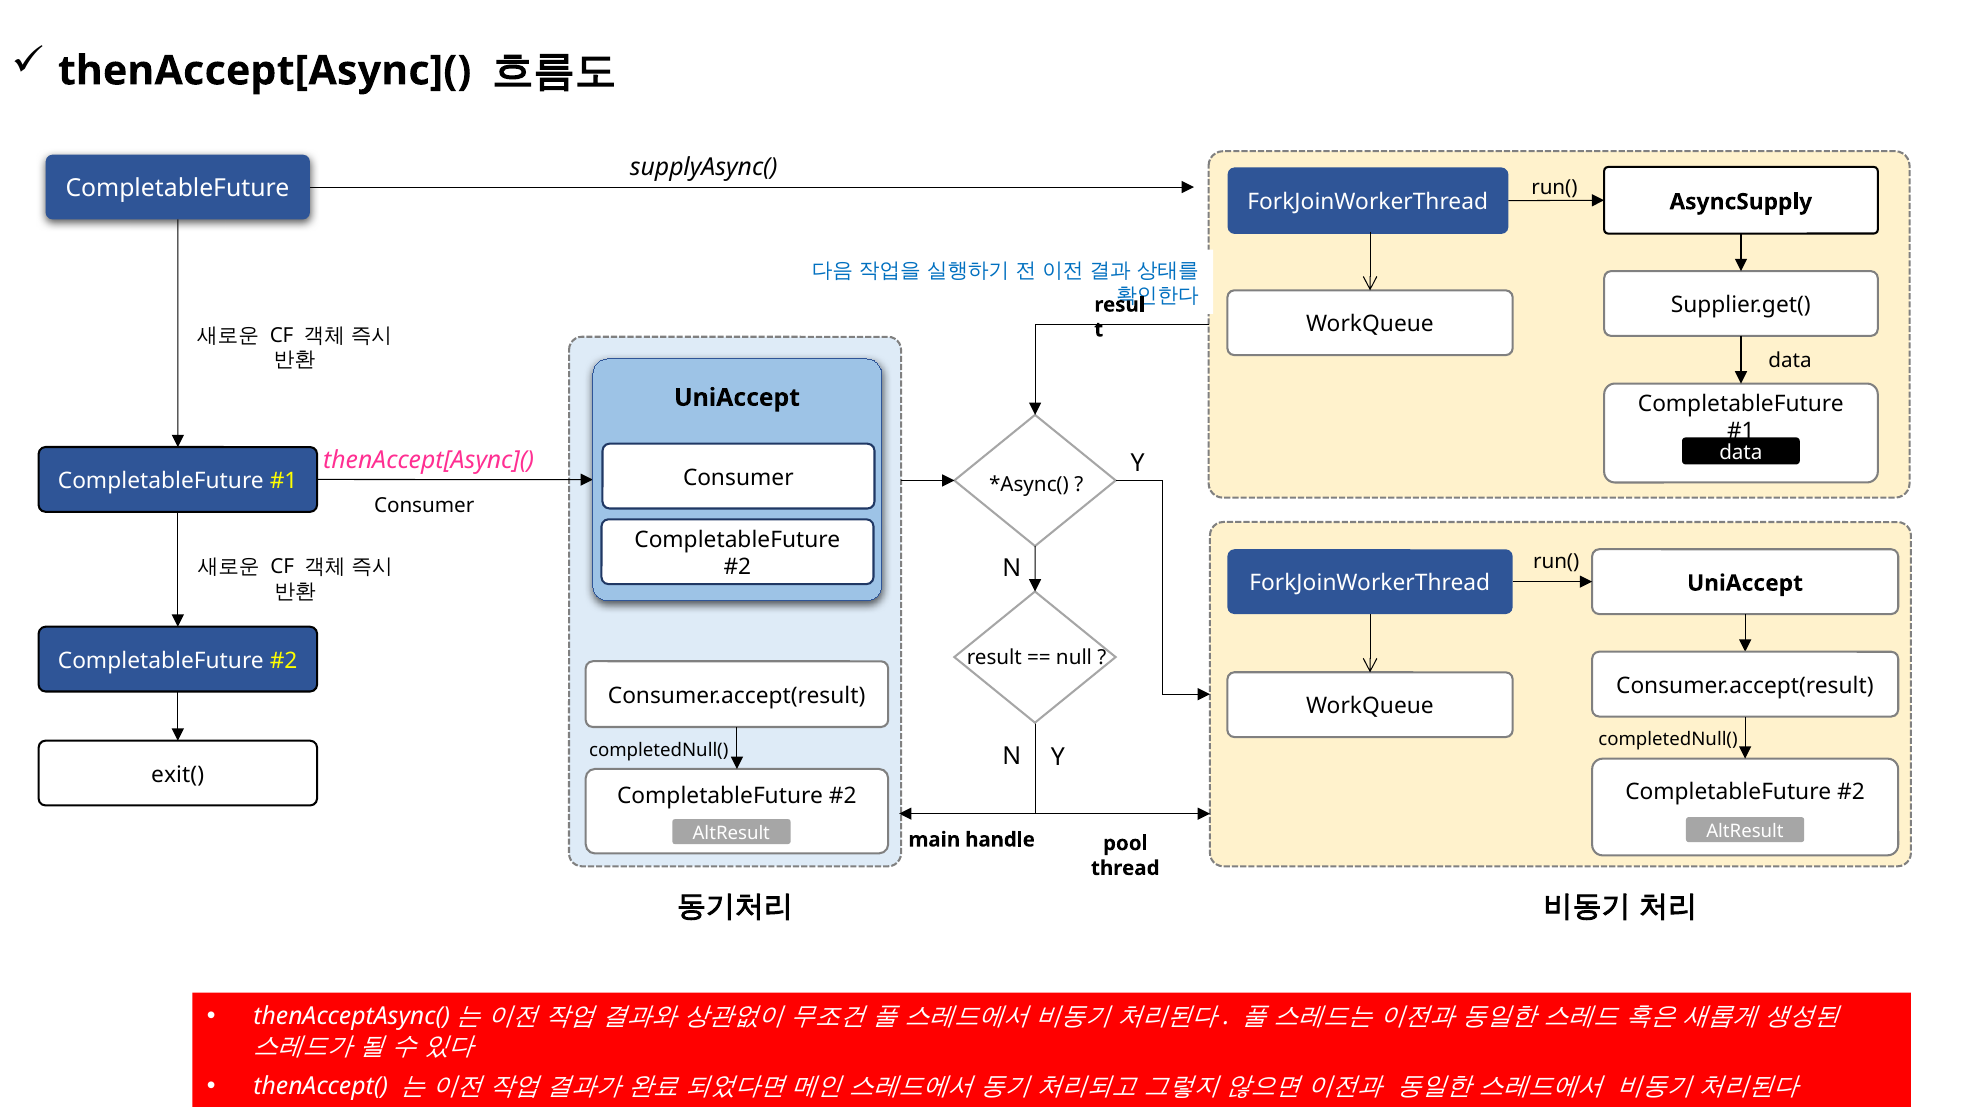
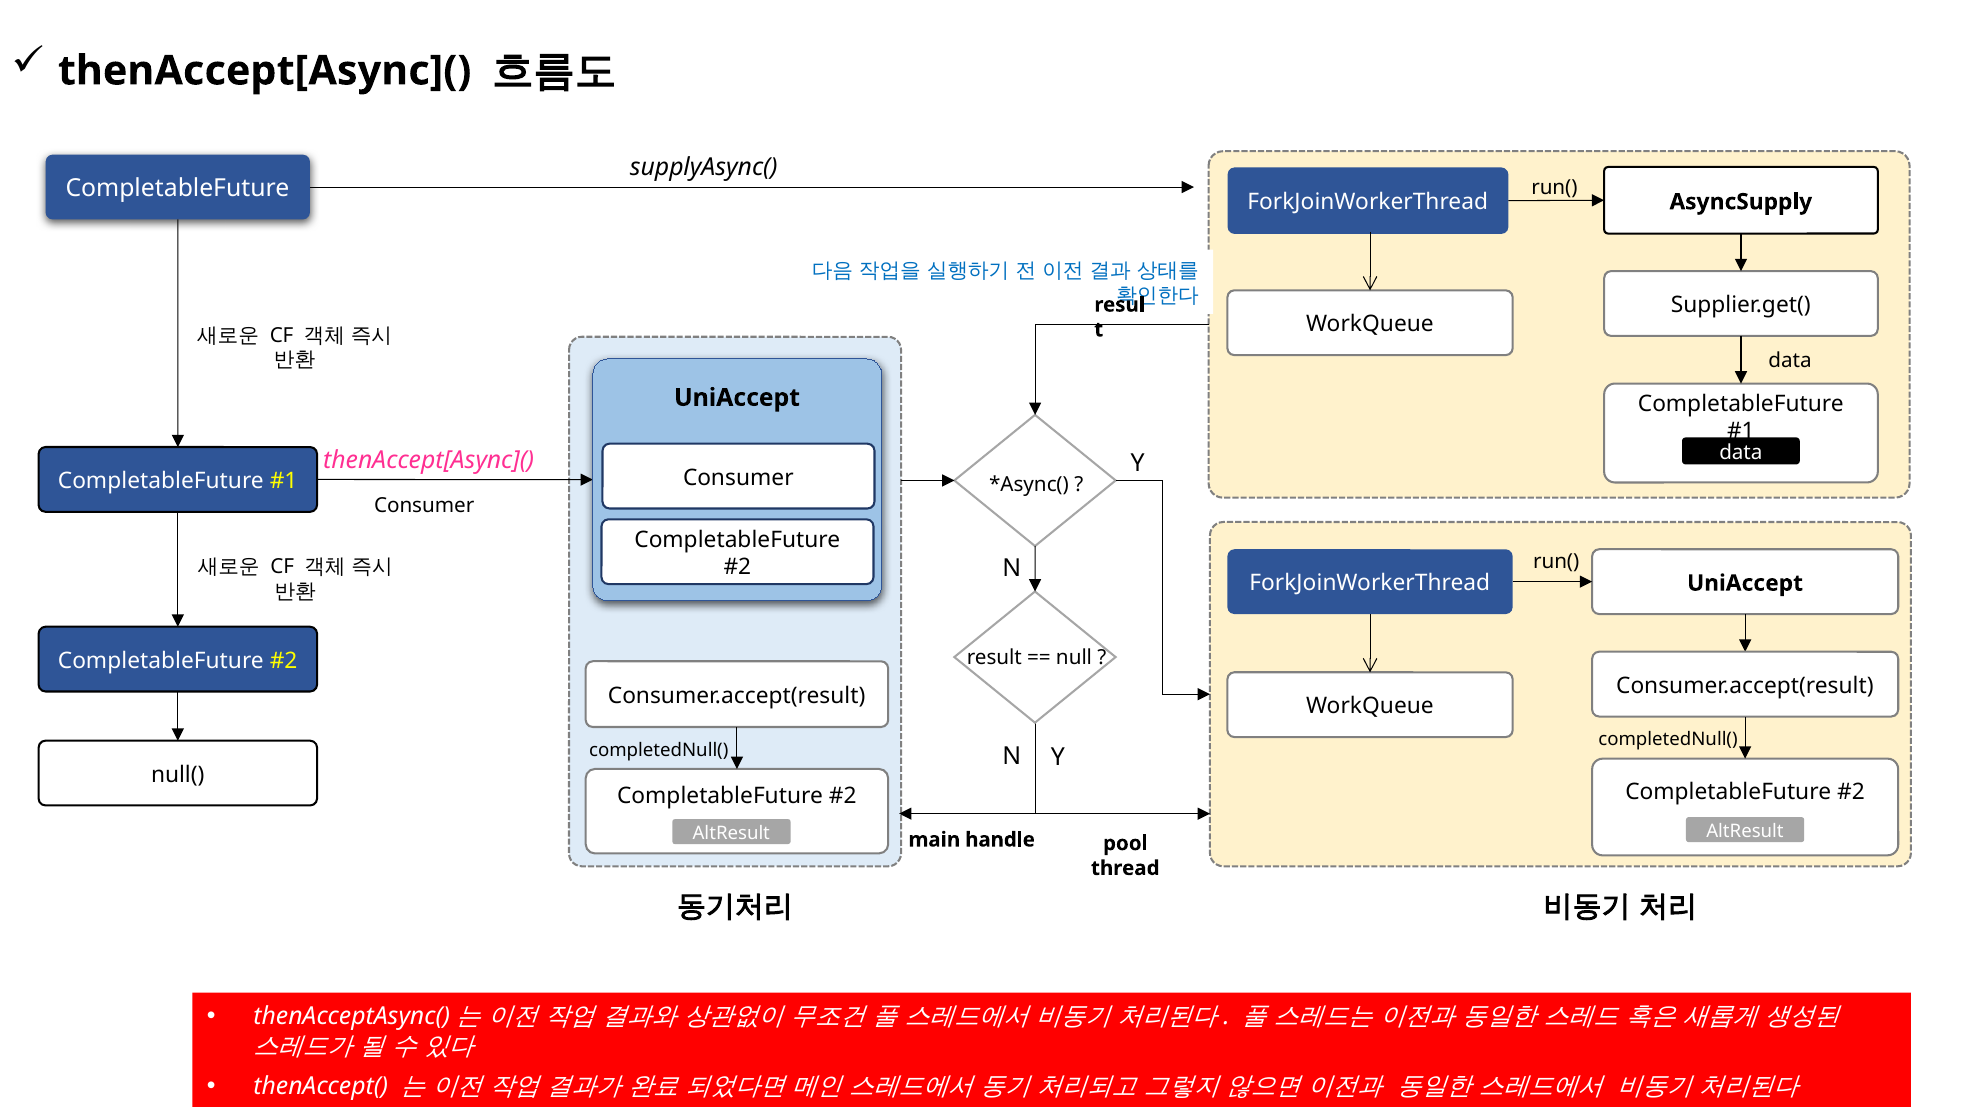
exit(: exit( -> null( (178, 775)
